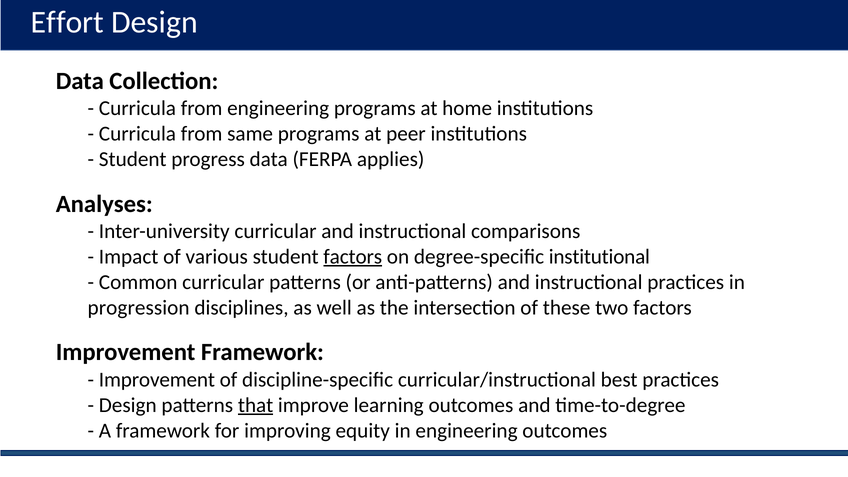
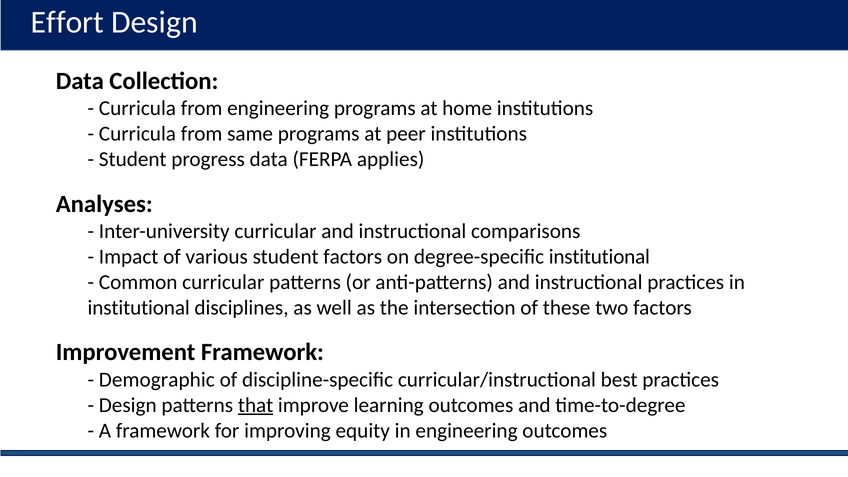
factors underline: present -> none (353, 257)
progression: progression -> institutional (139, 308)
Improvement: Improvement -> Demographic (157, 380)
